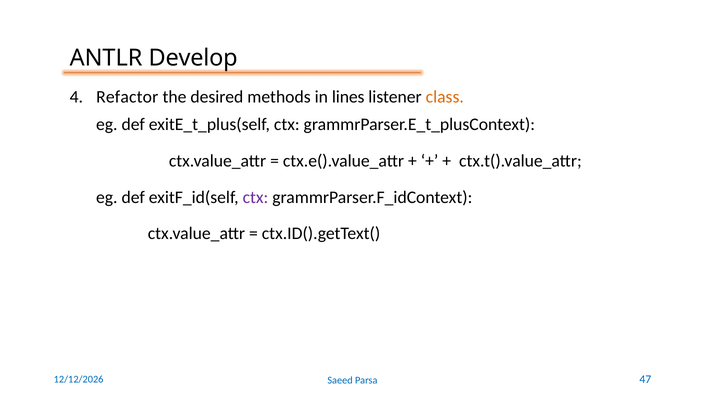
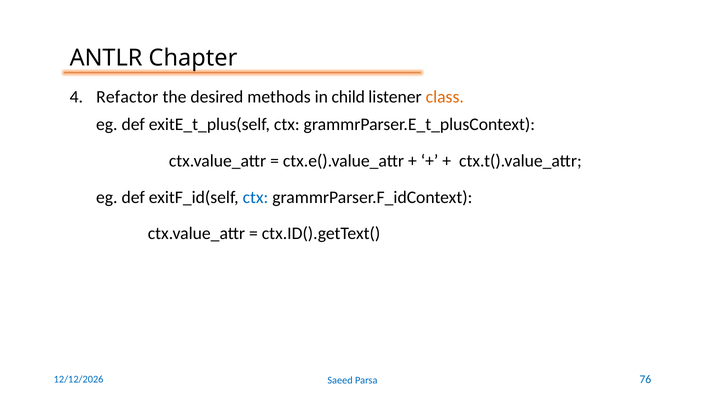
Develop: Develop -> Chapter (193, 58)
lines: lines -> child (348, 97)
ctx colour: purple -> blue (256, 197)
47: 47 -> 76 (645, 379)
